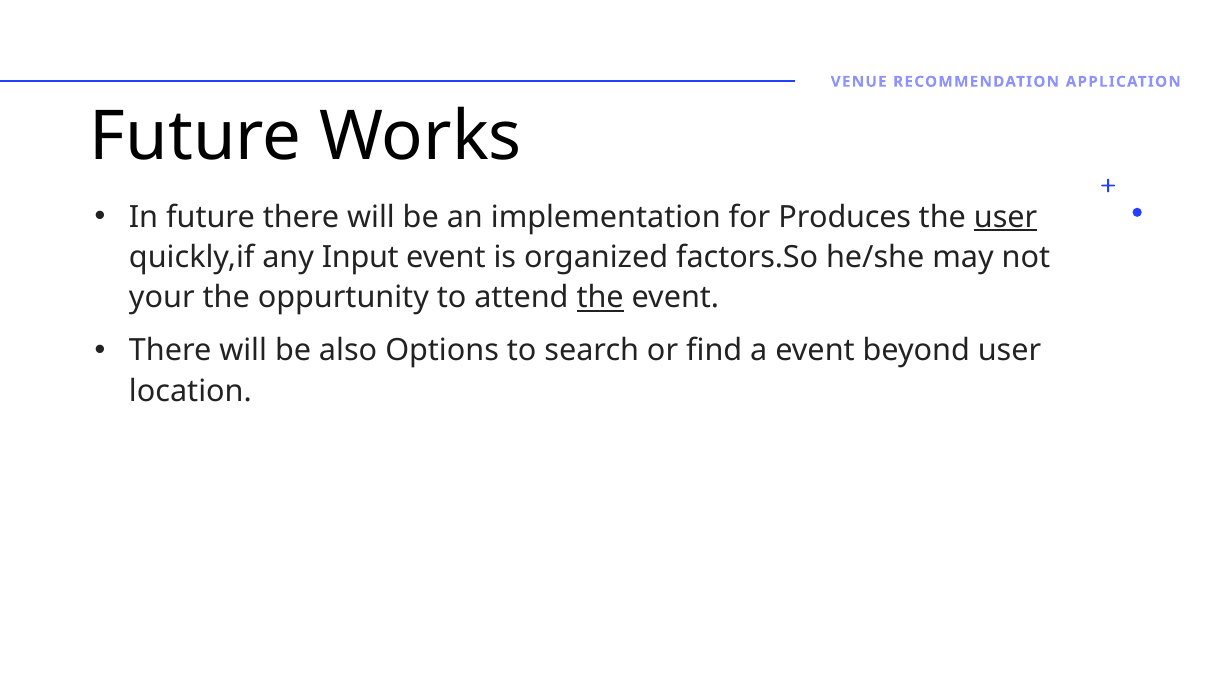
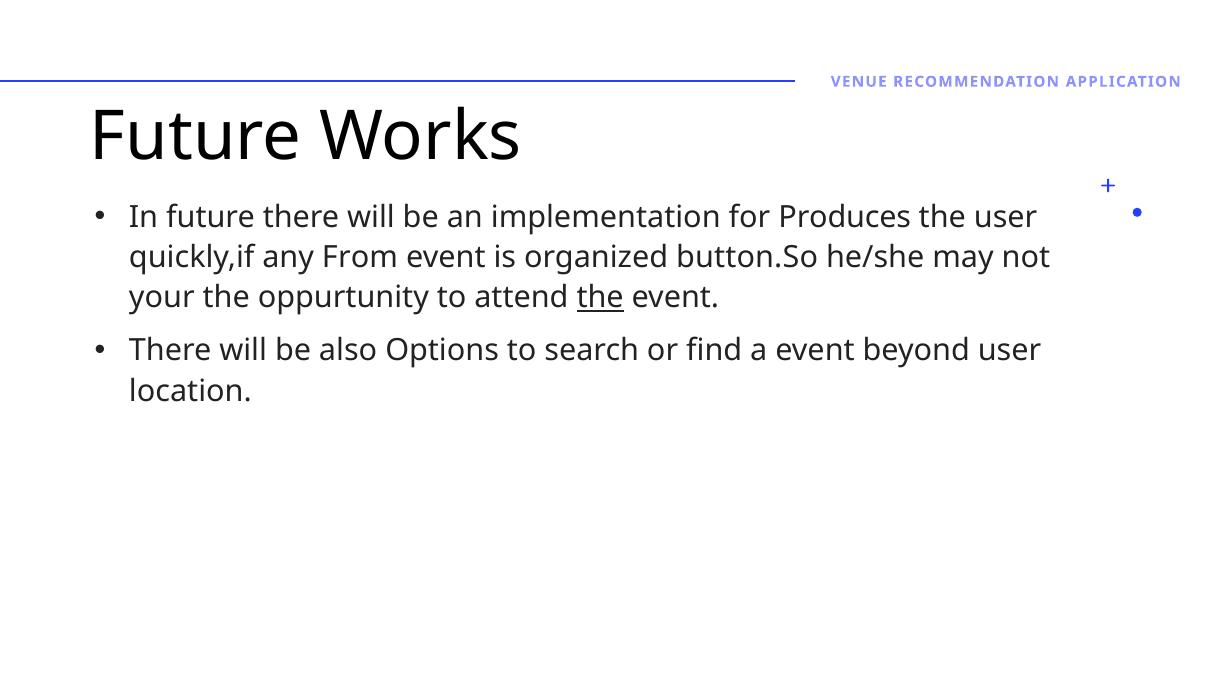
user underline: present -> none (1006, 217)
Input: Input -> From (360, 257)
factors.So: factors.So -> button.So (747, 257)
